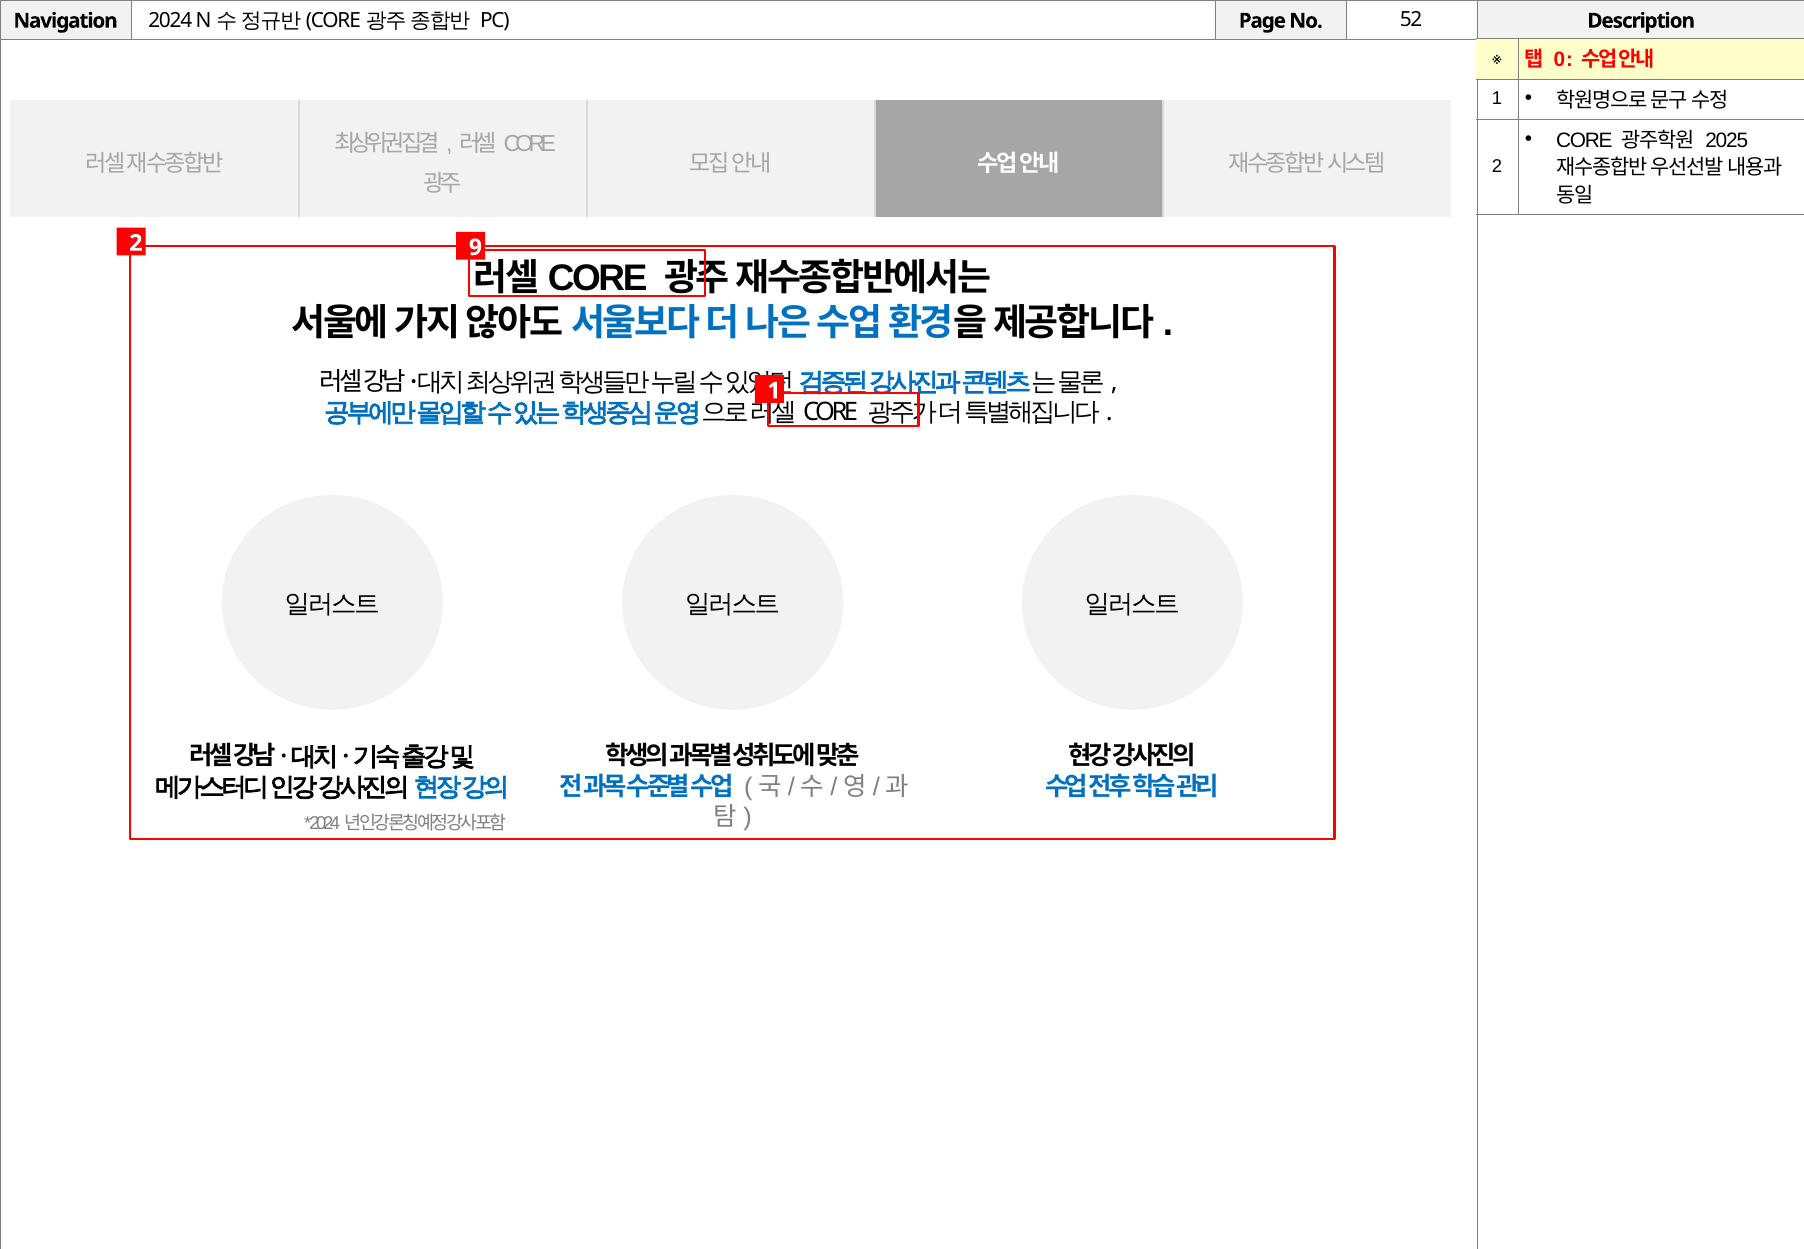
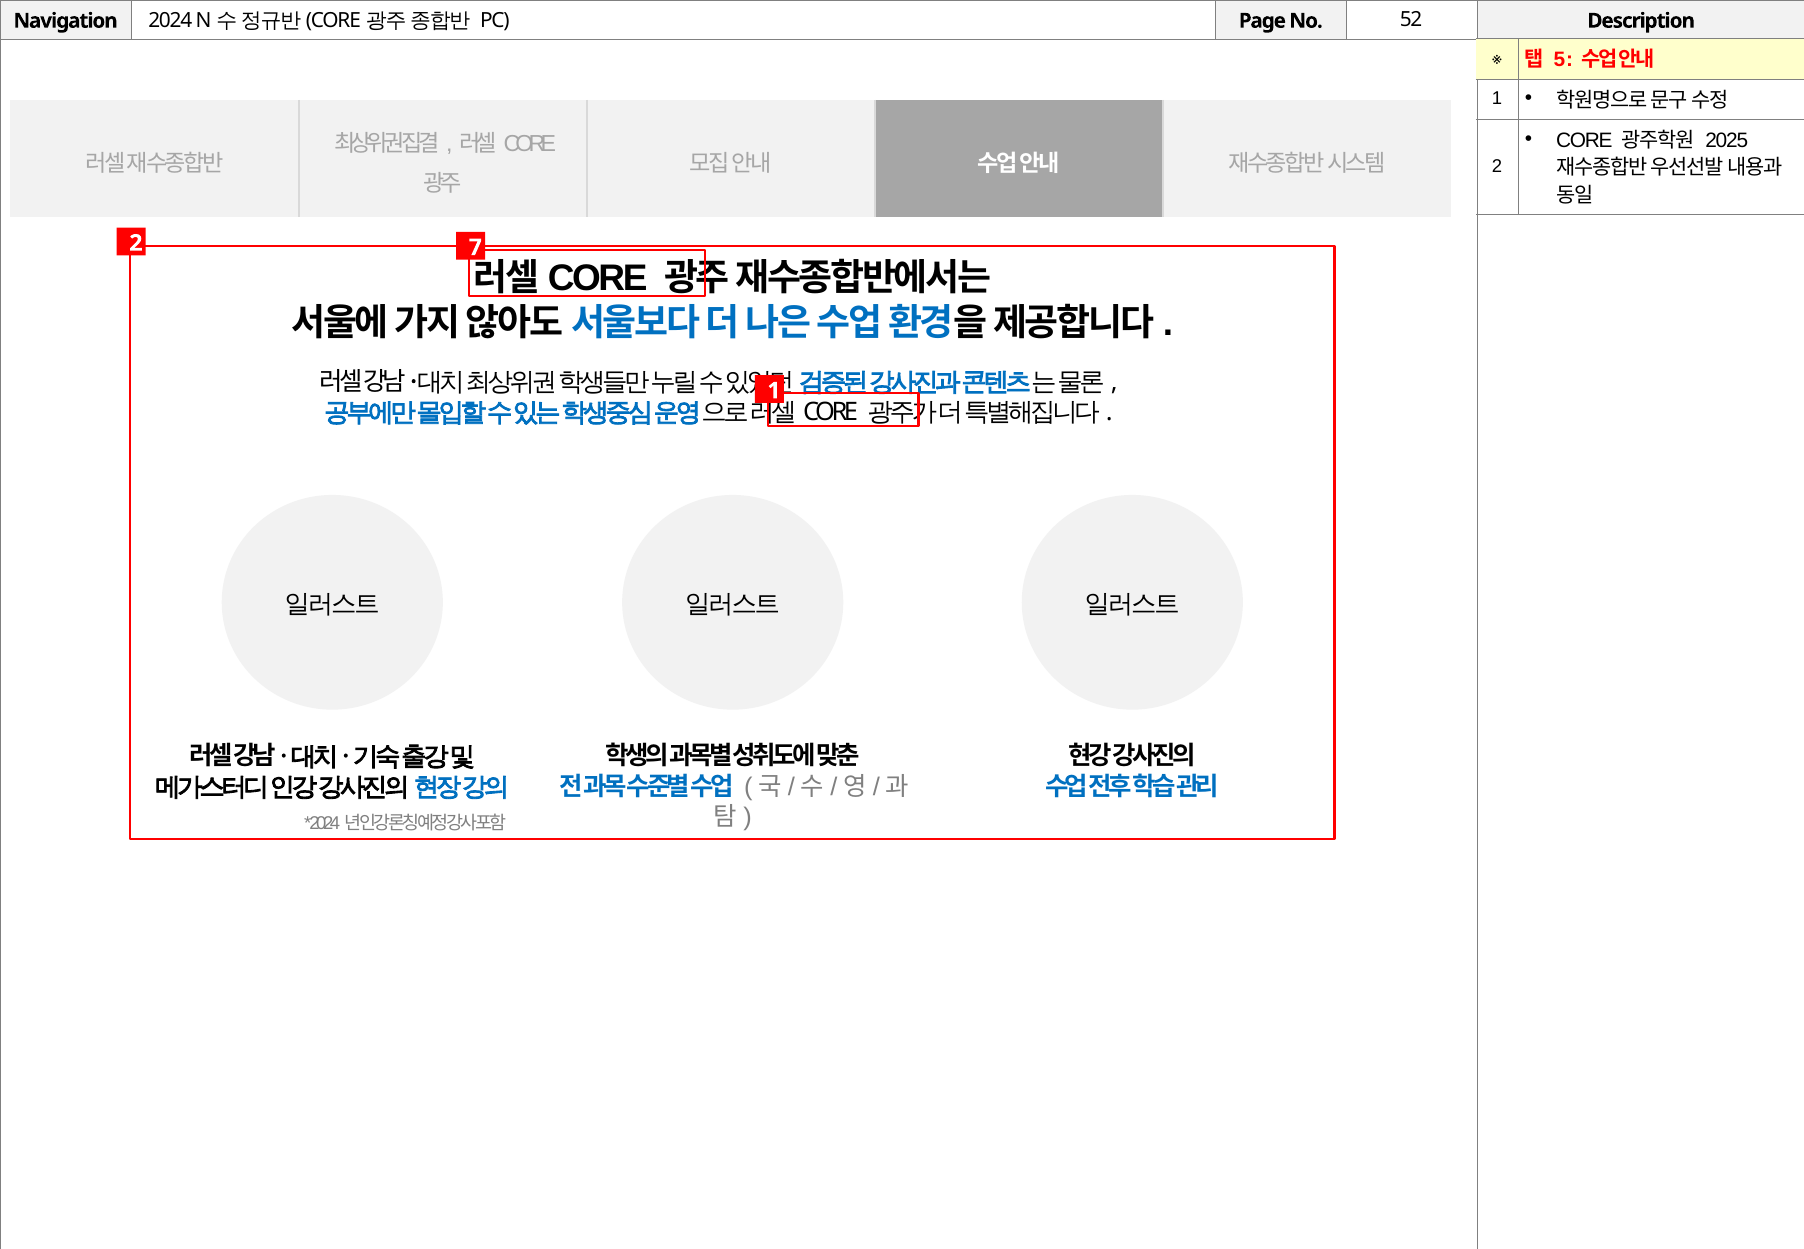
0: 0 -> 5 (1559, 60)
9: 9 -> 7 (475, 247)
